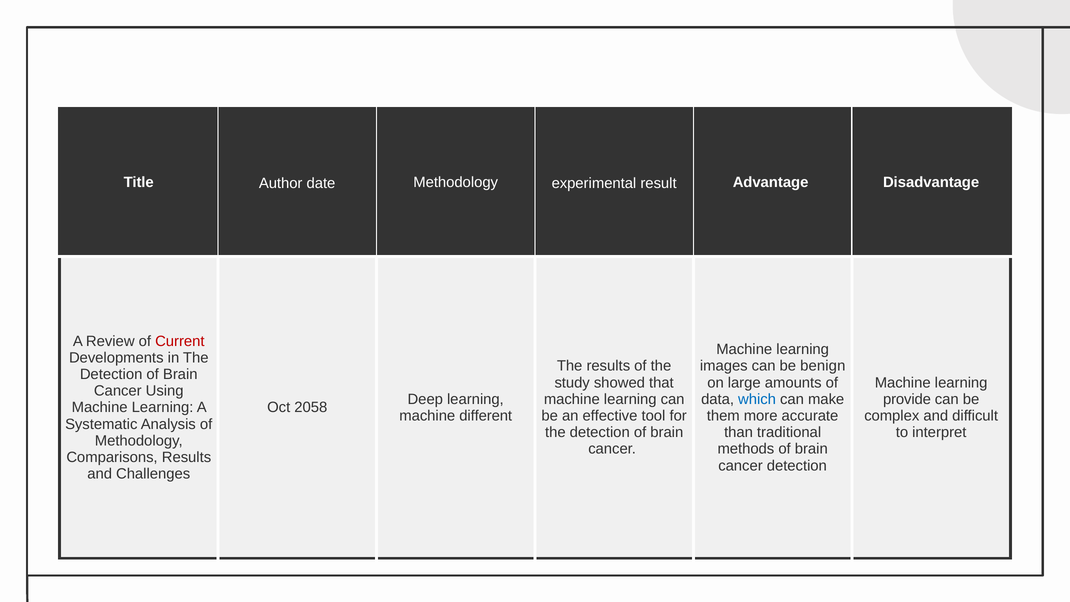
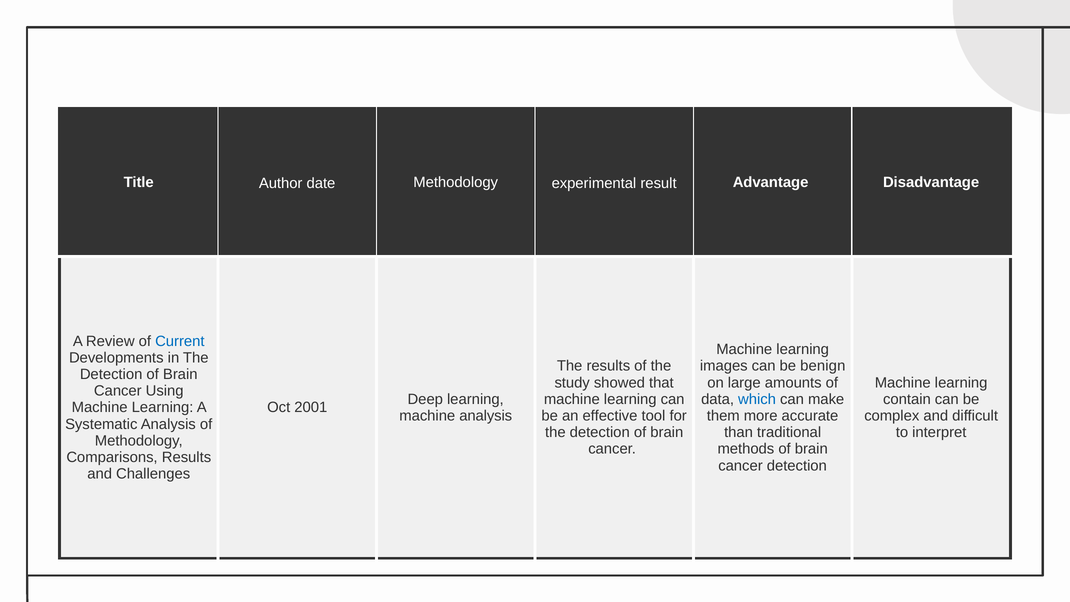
Current colour: red -> blue (180, 341)
provide: provide -> contain (907, 399)
2058: 2058 -> 2001 (311, 407)
machine different: different -> analysis (486, 416)
